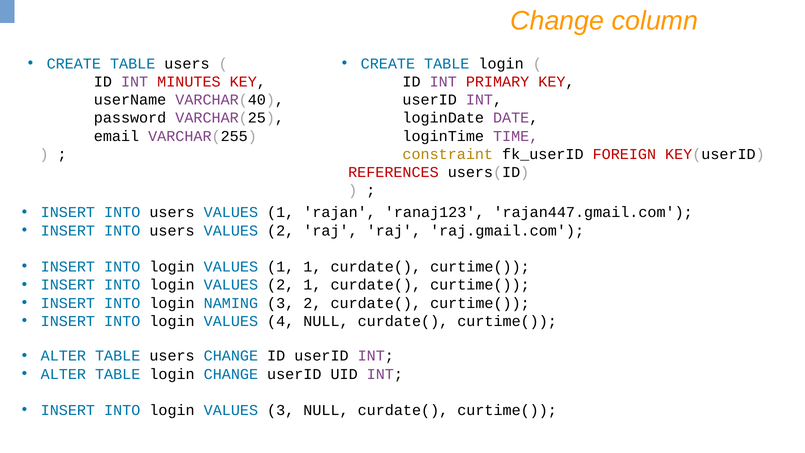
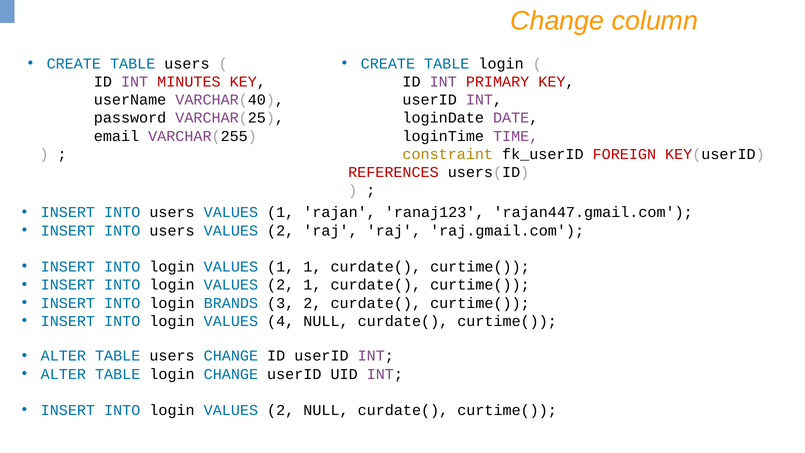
NAMING: NAMING -> BRANDS (231, 303)
3: 3 -> 2 (281, 410)
